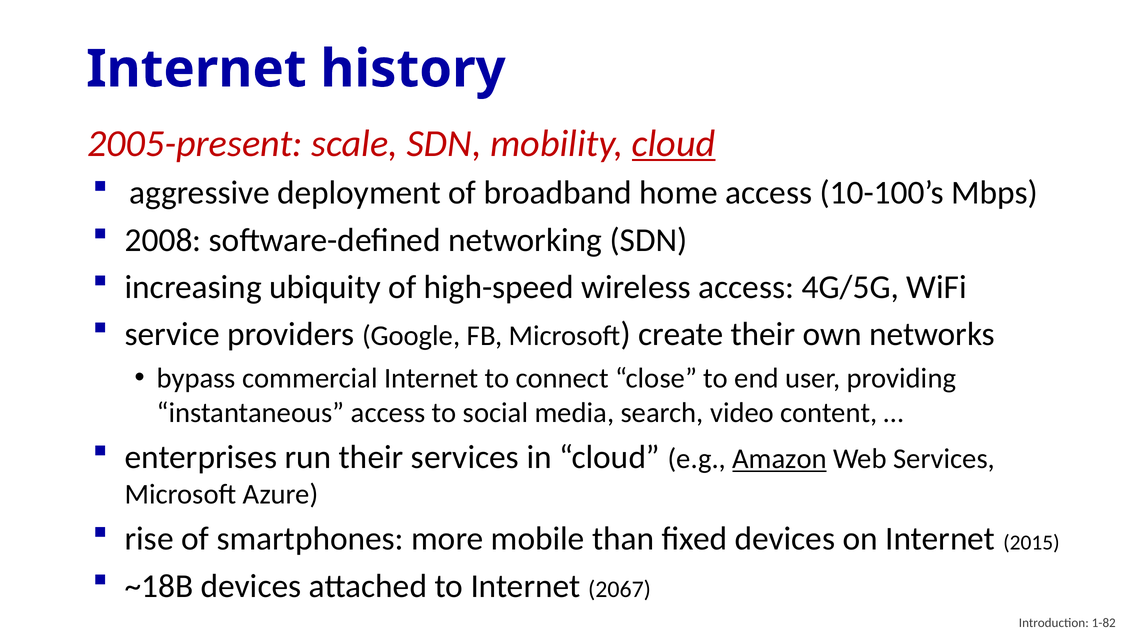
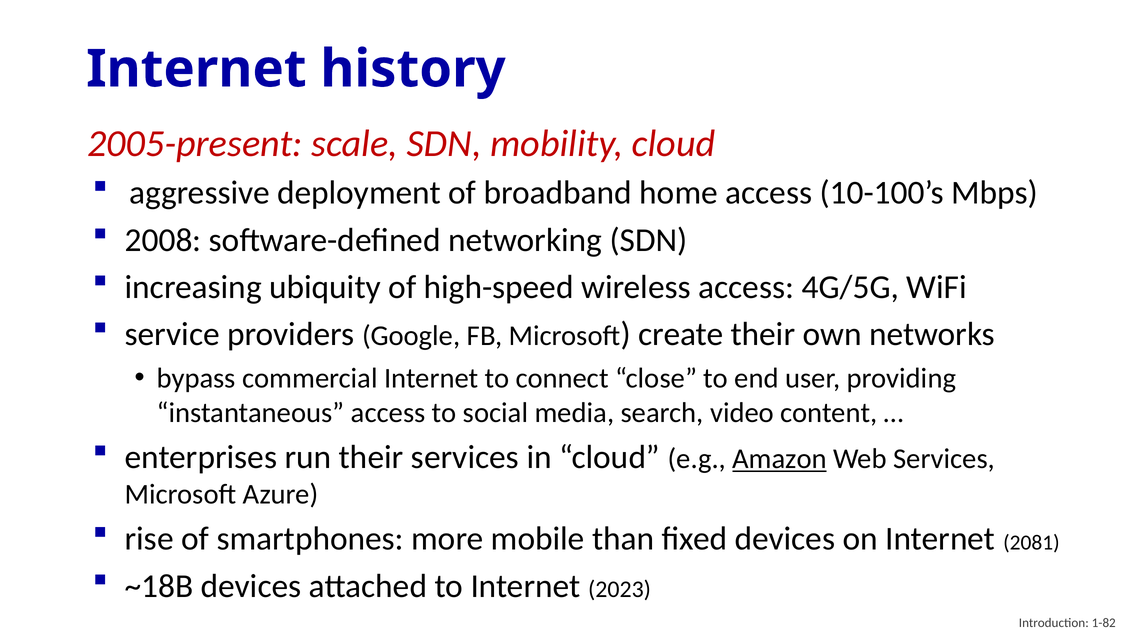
cloud underline: present -> none (674, 144)
2015: 2015 -> 2081 (1031, 543)
2067: 2067 -> 2023 (620, 590)
